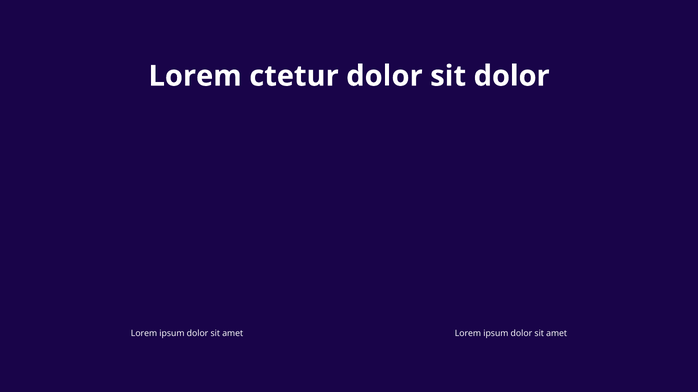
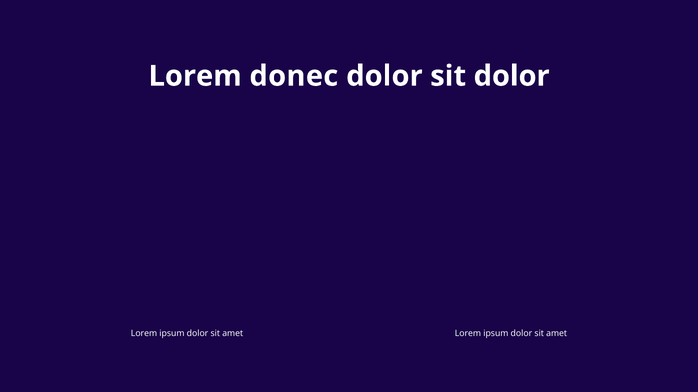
ctetur: ctetur -> donec (294, 76)
